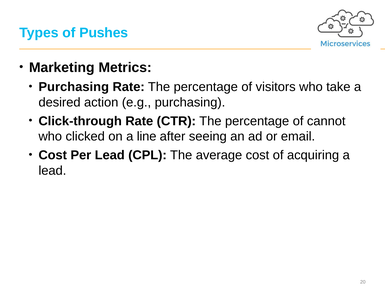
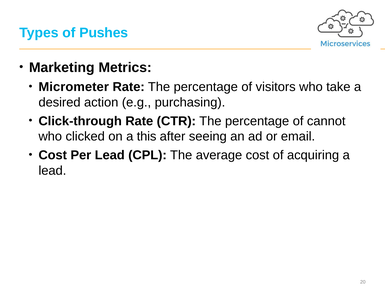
Purchasing: Purchasing -> Micrometer (74, 87)
line: line -> this (147, 136)
